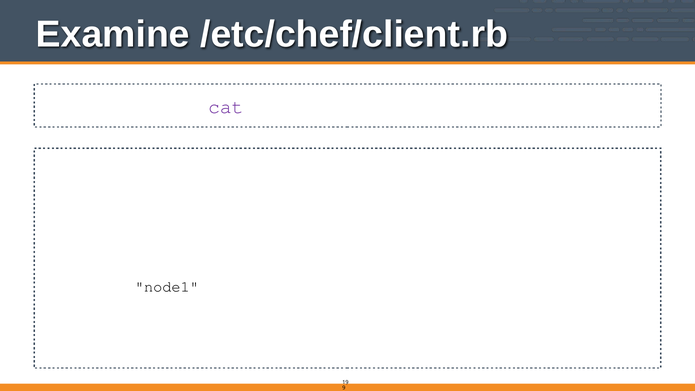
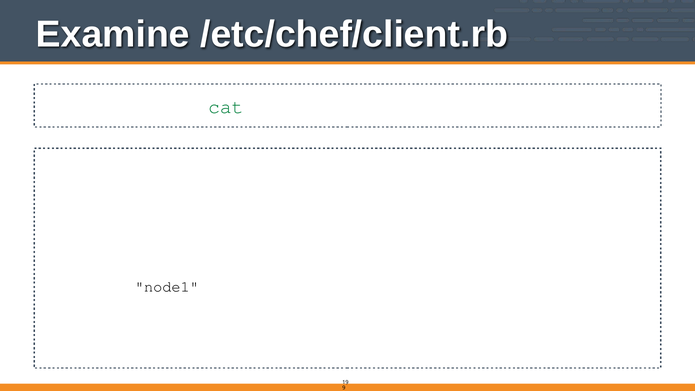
cat colour: purple -> green (226, 107)
